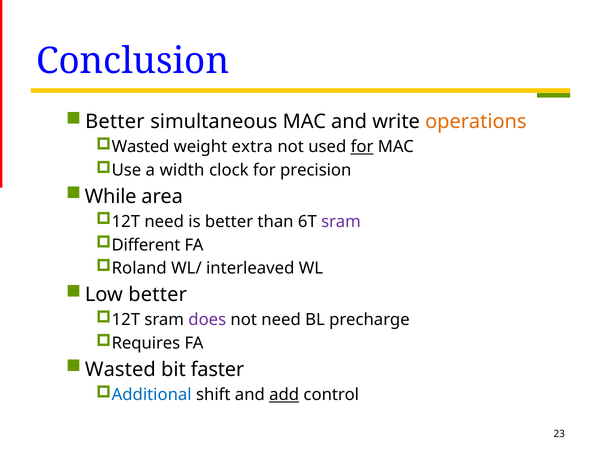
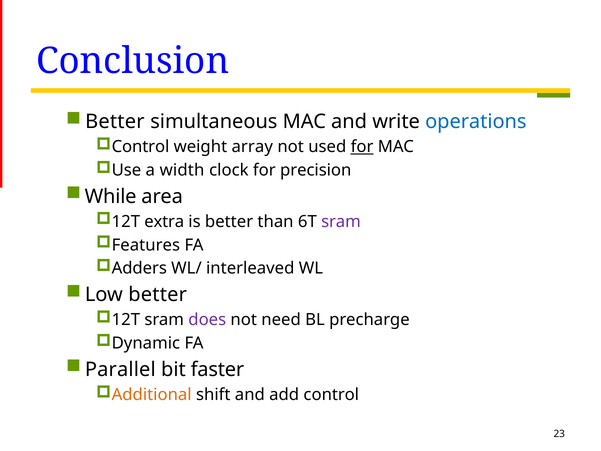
operations colour: orange -> blue (476, 122)
Wasted: Wasted -> Control (141, 147)
extra: extra -> array (252, 147)
12T need: need -> extra (164, 222)
Different: Different -> Features (146, 245)
Roland: Roland -> Adders (139, 268)
Requires: Requires -> Dynamic (146, 343)
Wasted: Wasted -> Parallel (120, 369)
Additional colour: blue -> orange (152, 395)
add underline: present -> none (284, 395)
